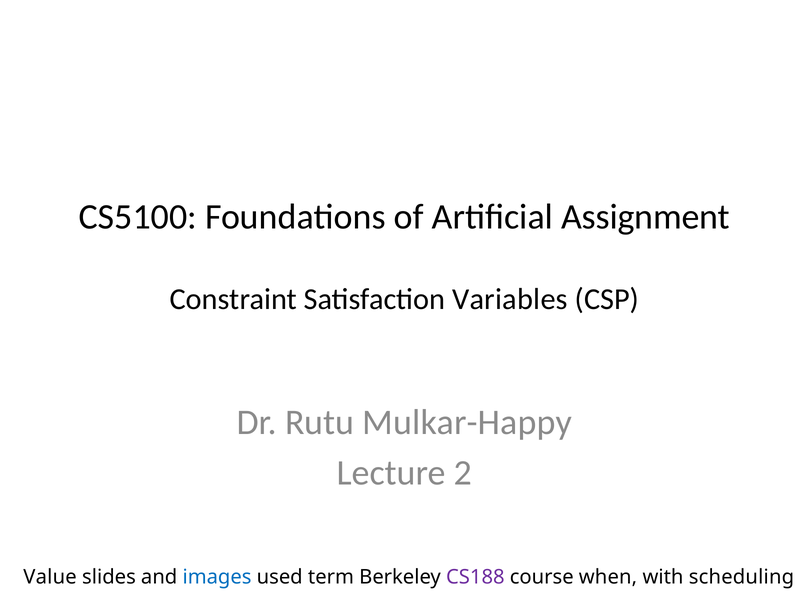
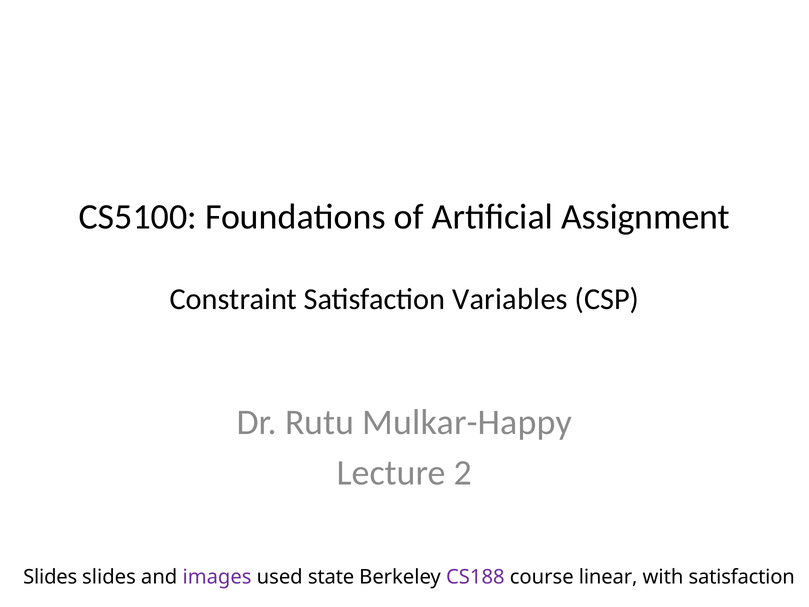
Value: Value -> Slides (50, 577)
images colour: blue -> purple (217, 577)
term: term -> state (331, 577)
when: when -> linear (608, 577)
with scheduling: scheduling -> satisfaction (742, 577)
